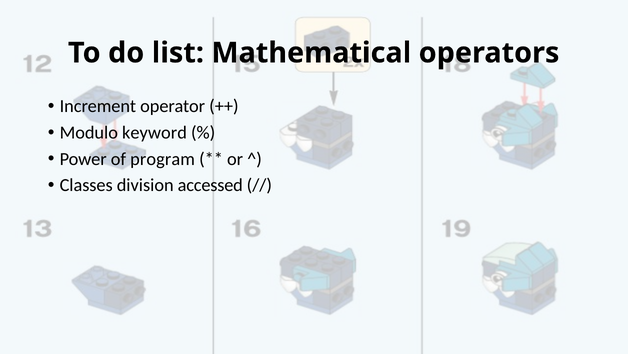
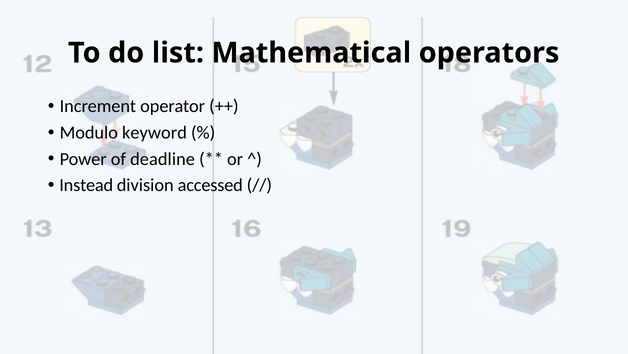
program: program -> deadline (163, 159)
Classes: Classes -> Instead (86, 185)
